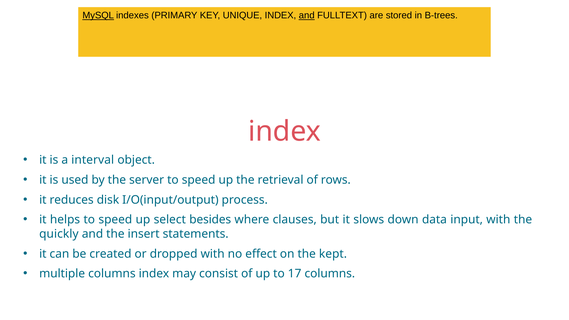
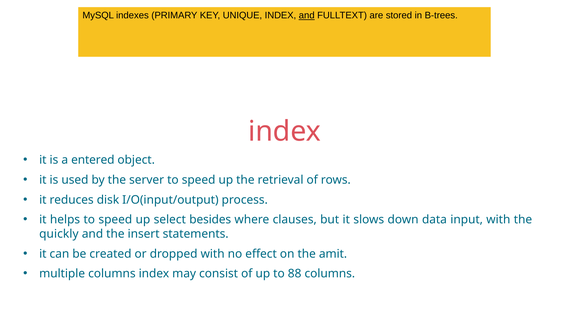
MySQL underline: present -> none (98, 16)
interval: interval -> entered (93, 160)
kept: kept -> amit (333, 254)
17: 17 -> 88 (295, 274)
